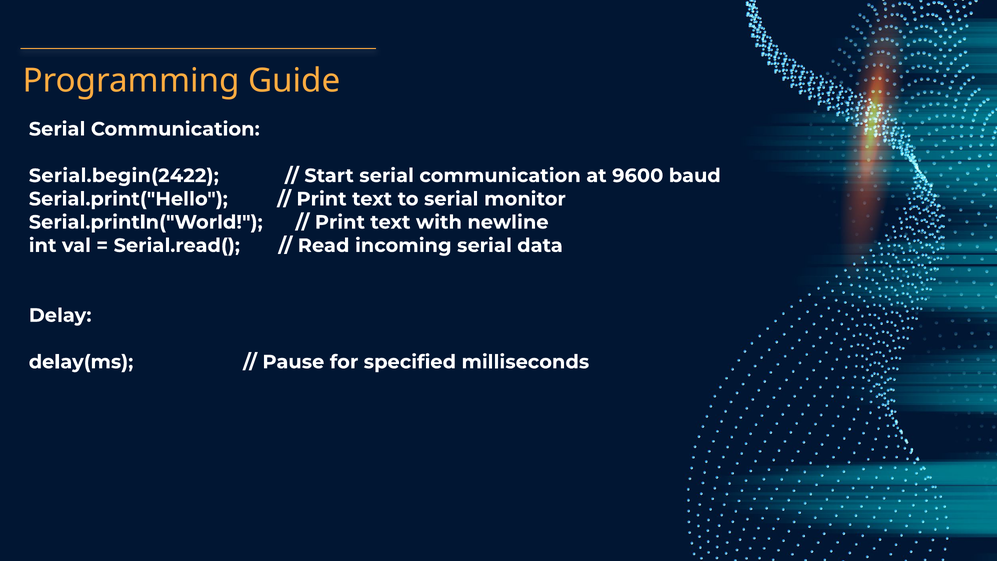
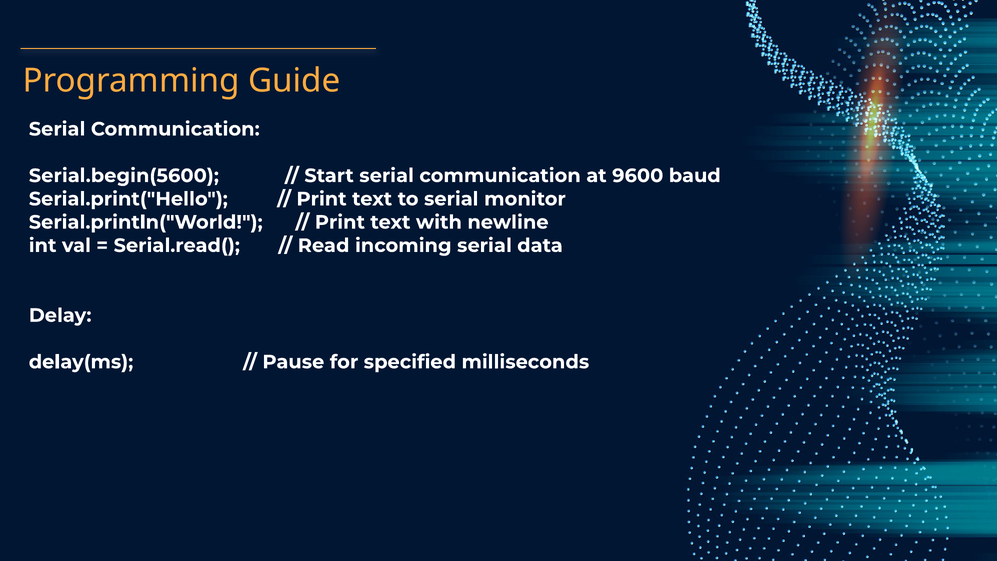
Serial.begin(2422: Serial.begin(2422 -> Serial.begin(5600 (124, 176)
